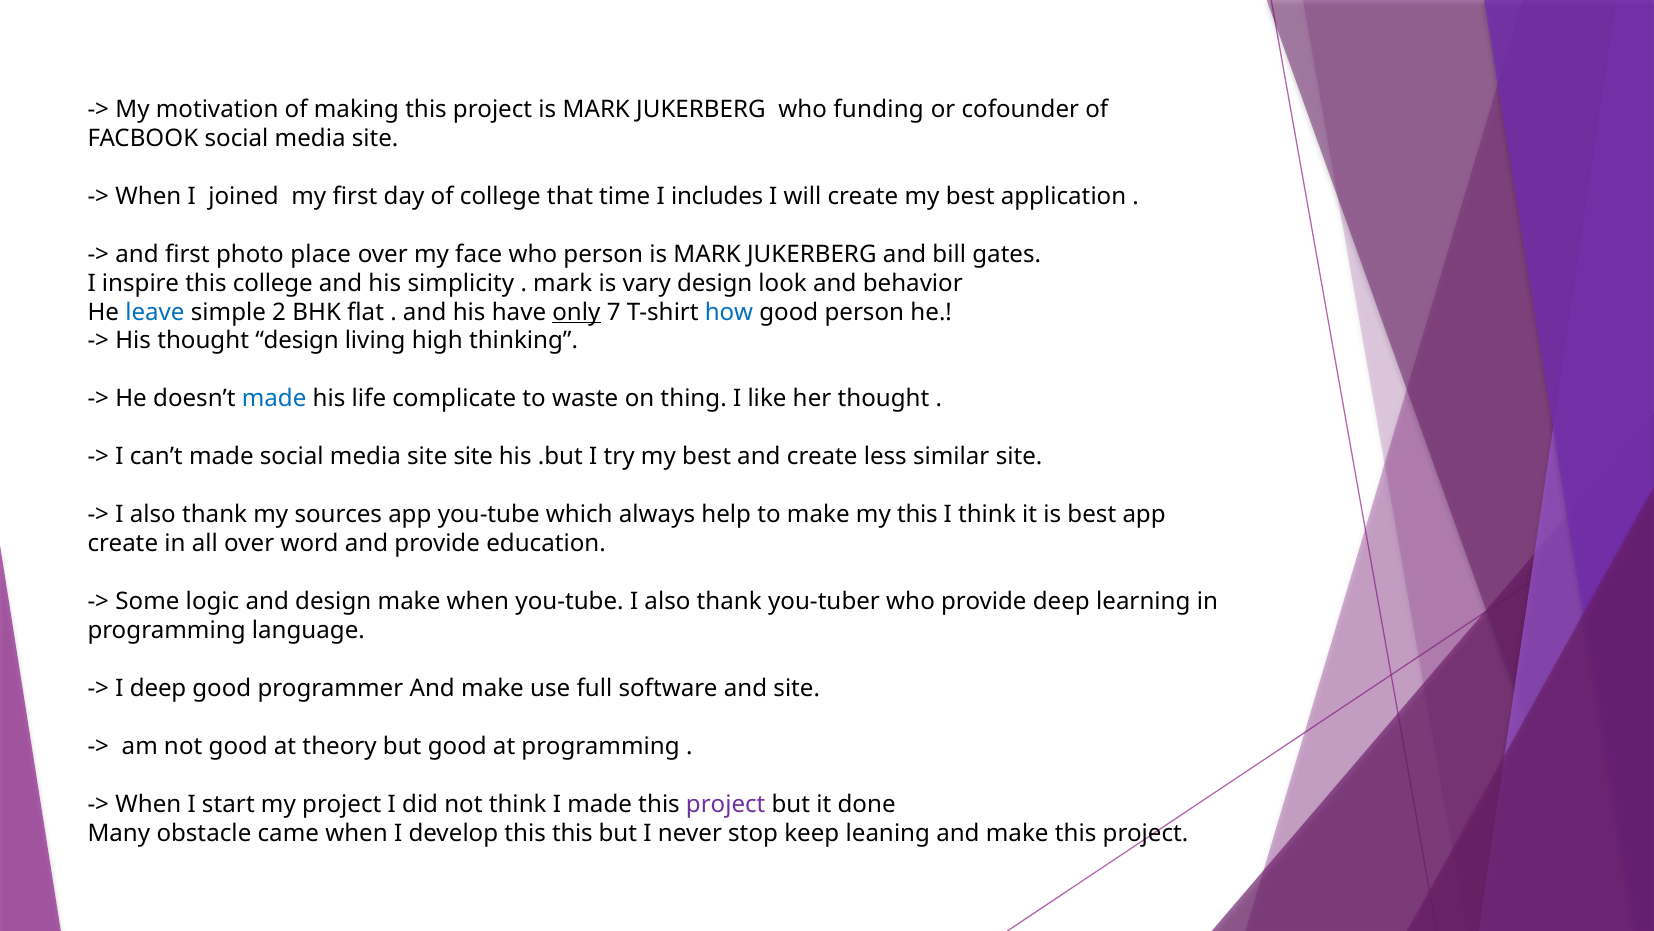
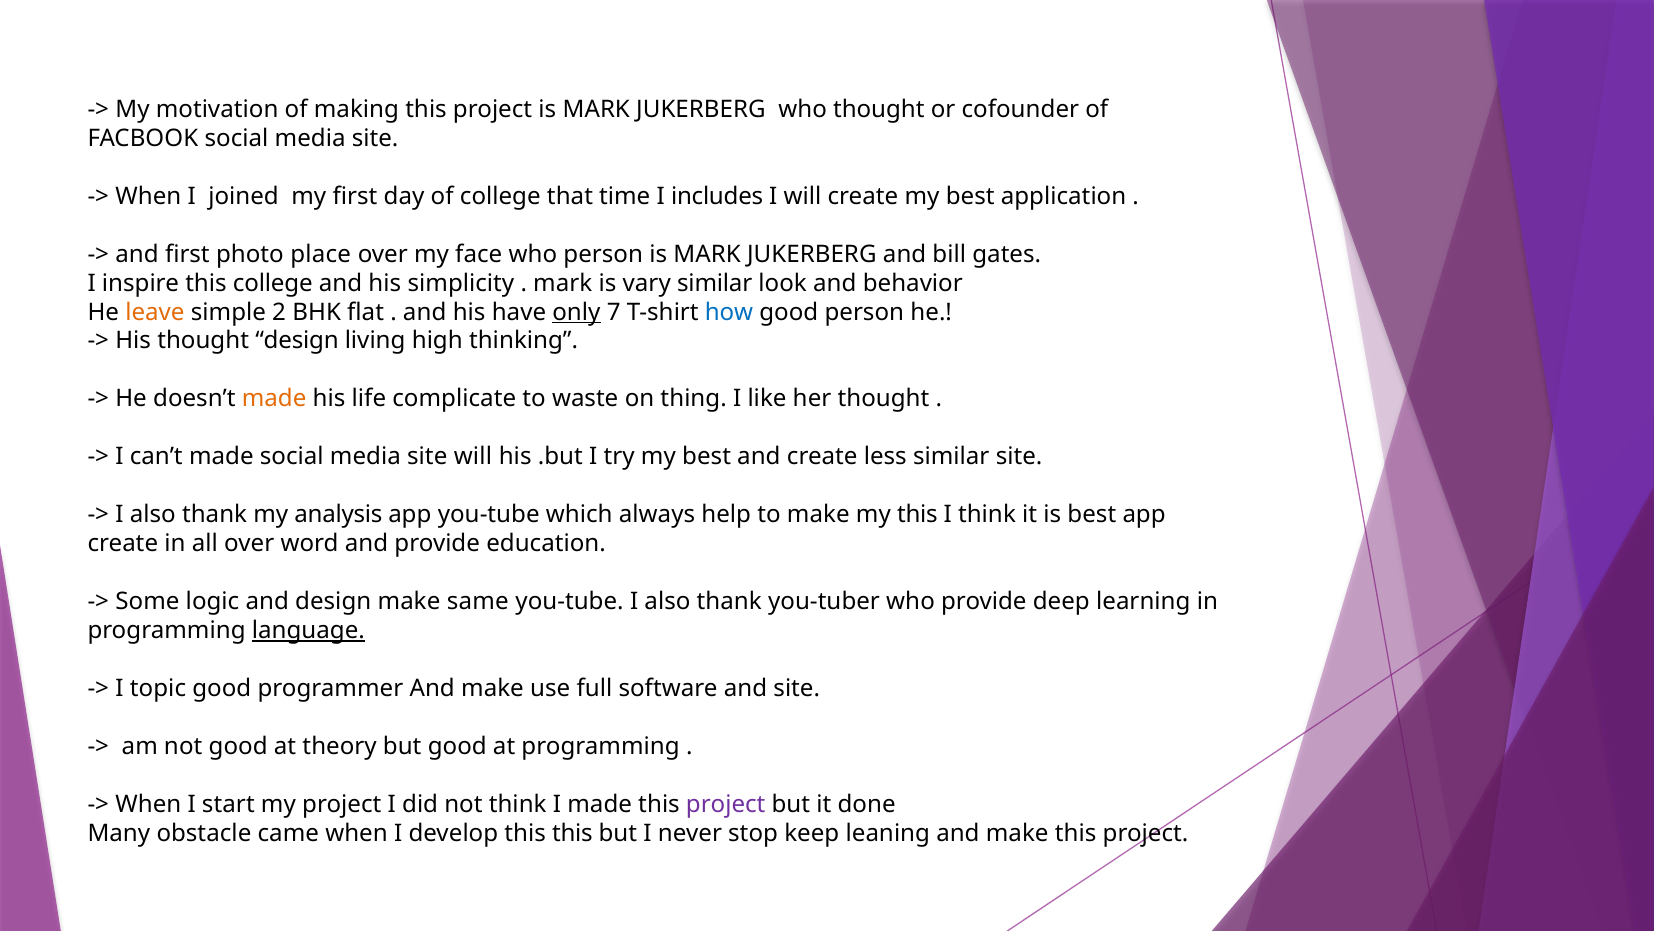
who funding: funding -> thought (879, 109)
vary design: design -> similar (715, 283)
leave colour: blue -> orange (155, 312)
made colour: blue -> orange (274, 399)
site site: site -> will (473, 457)
sources: sources -> analysis (338, 515)
make when: when -> same (478, 601)
language underline: none -> present (308, 630)
I deep: deep -> topic (158, 688)
